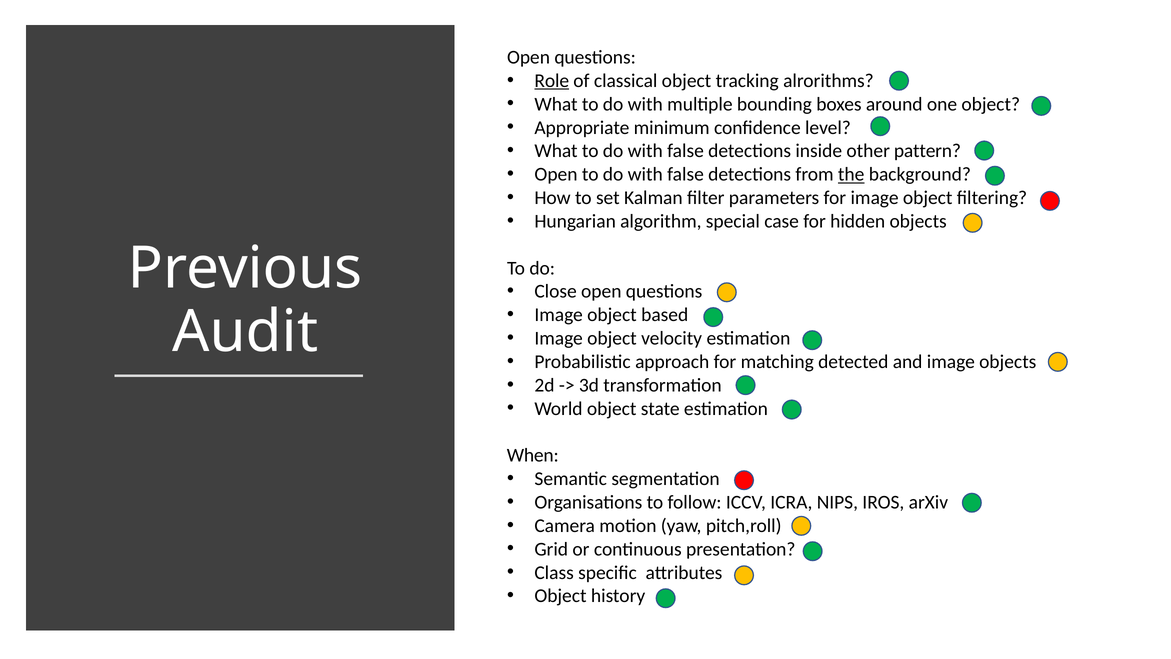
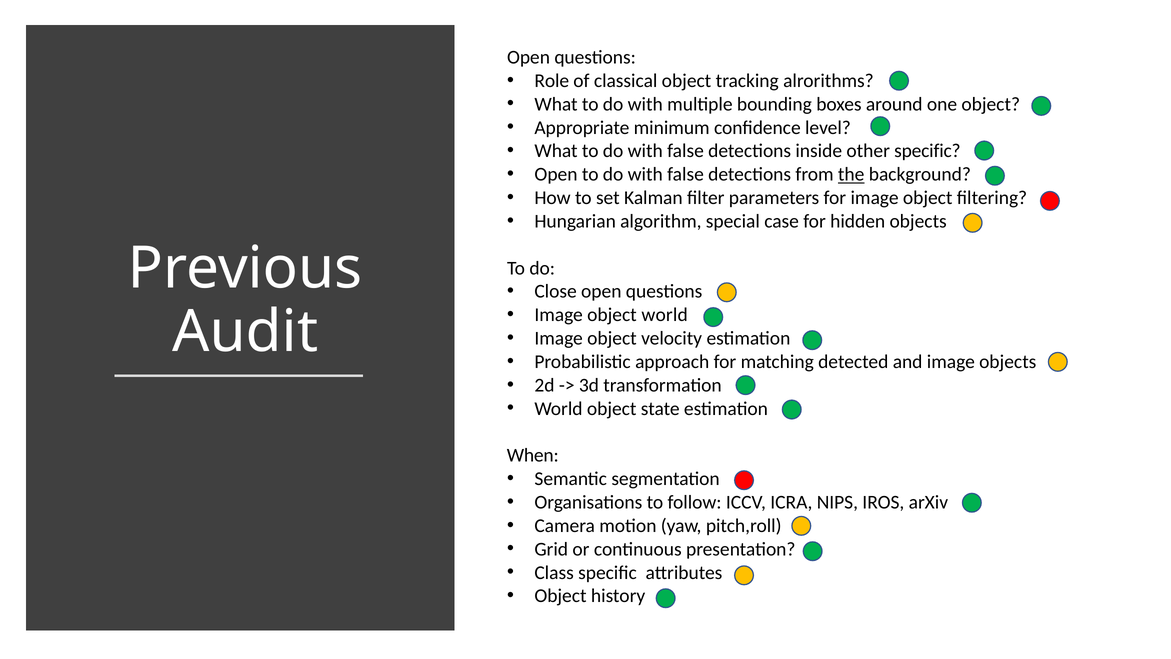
Role underline: present -> none (552, 81)
other pattern: pattern -> specific (927, 151)
object based: based -> world (665, 315)
